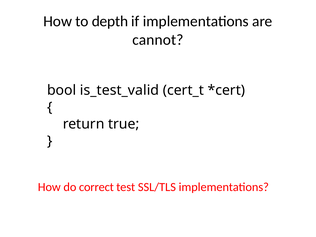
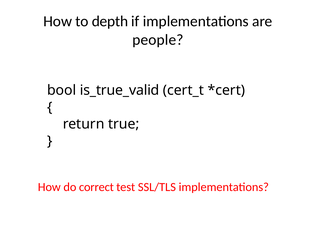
cannot: cannot -> people (158, 40)
is_test_valid: is_test_valid -> is_true_valid (120, 90)
